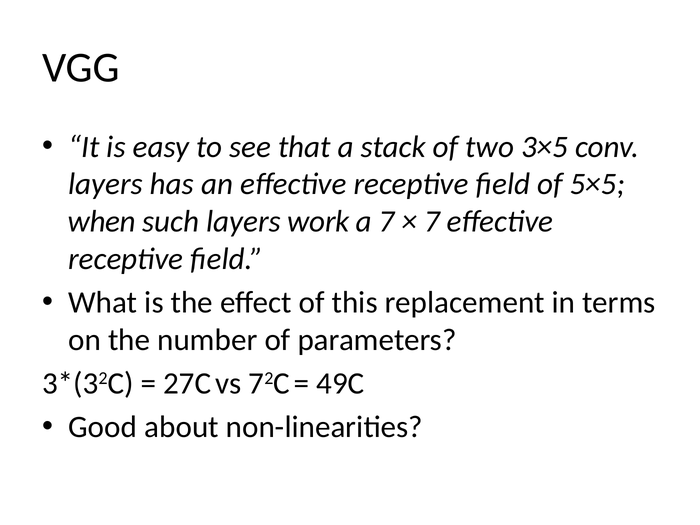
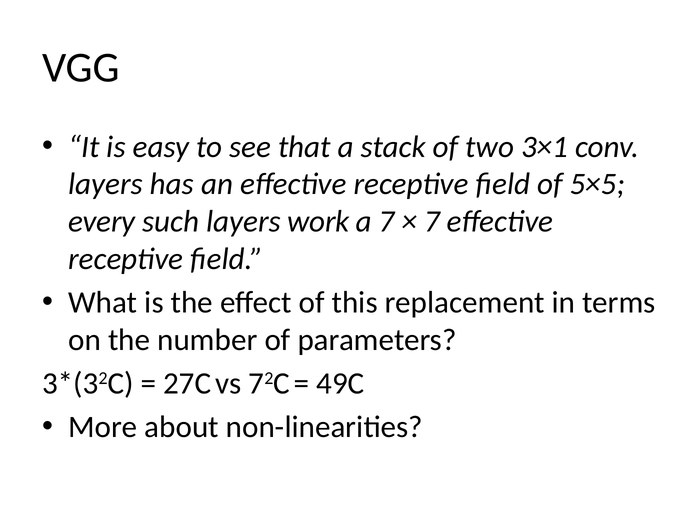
3×5: 3×5 -> 3×1 (545, 147)
when: when -> every (102, 222)
Good: Good -> More (103, 427)
